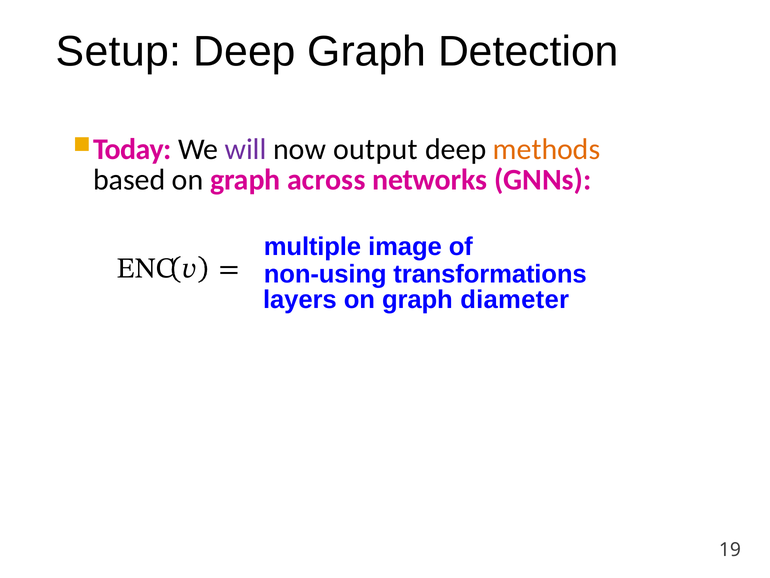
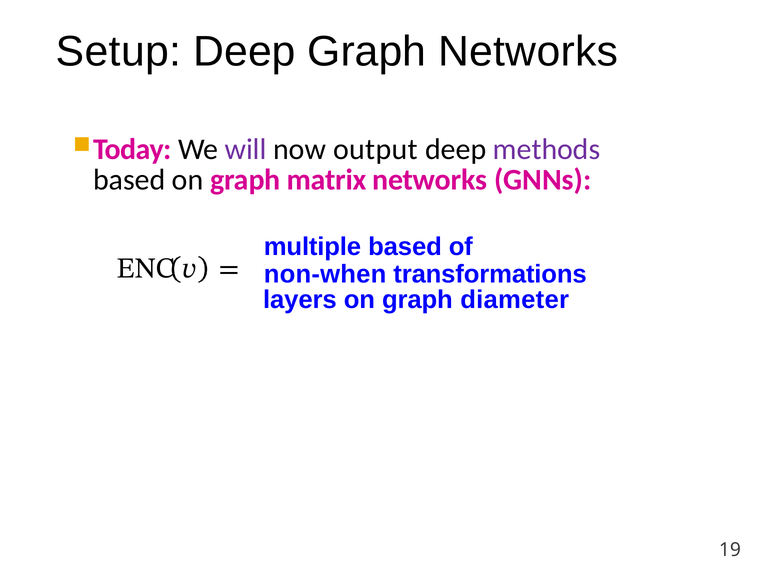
Graph Detection: Detection -> Networks (528, 51)
methods colour: orange -> purple (547, 149)
across: across -> matrix (326, 180)
multiple image: image -> based (405, 247)
non-using: non-using -> non-when (325, 274)
